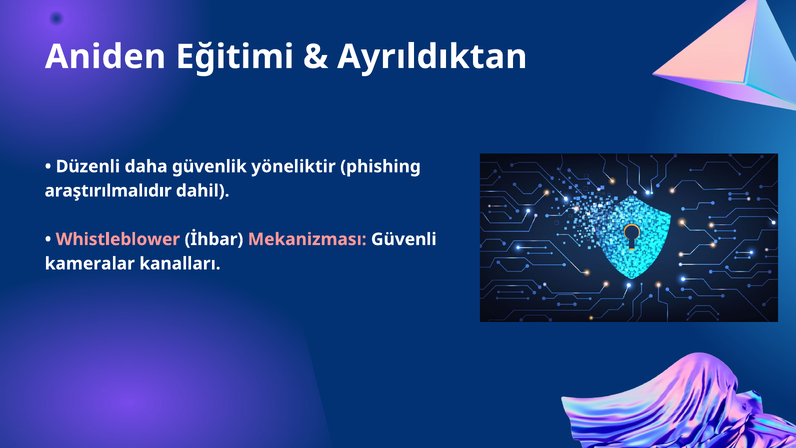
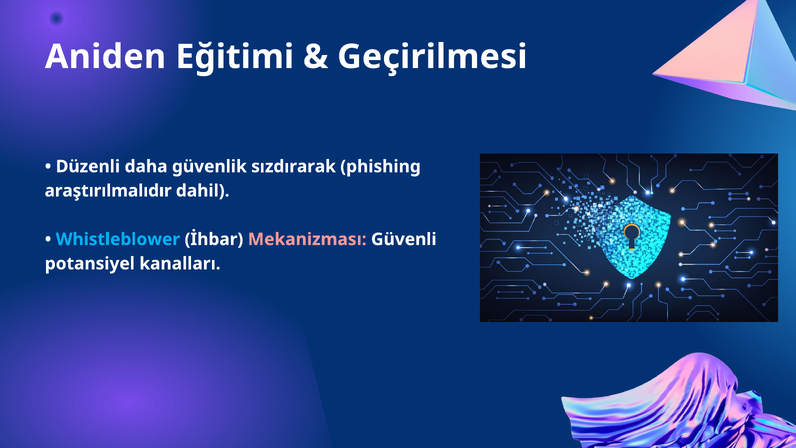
Ayrıldıktan: Ayrıldıktan -> Geçirilmesi (432, 57)
yöneliktir: yöneliktir -> sızdırarak (294, 166)
Whistleblower colour: pink -> light blue (118, 239)
kameralar: kameralar -> potansiyel (90, 264)
